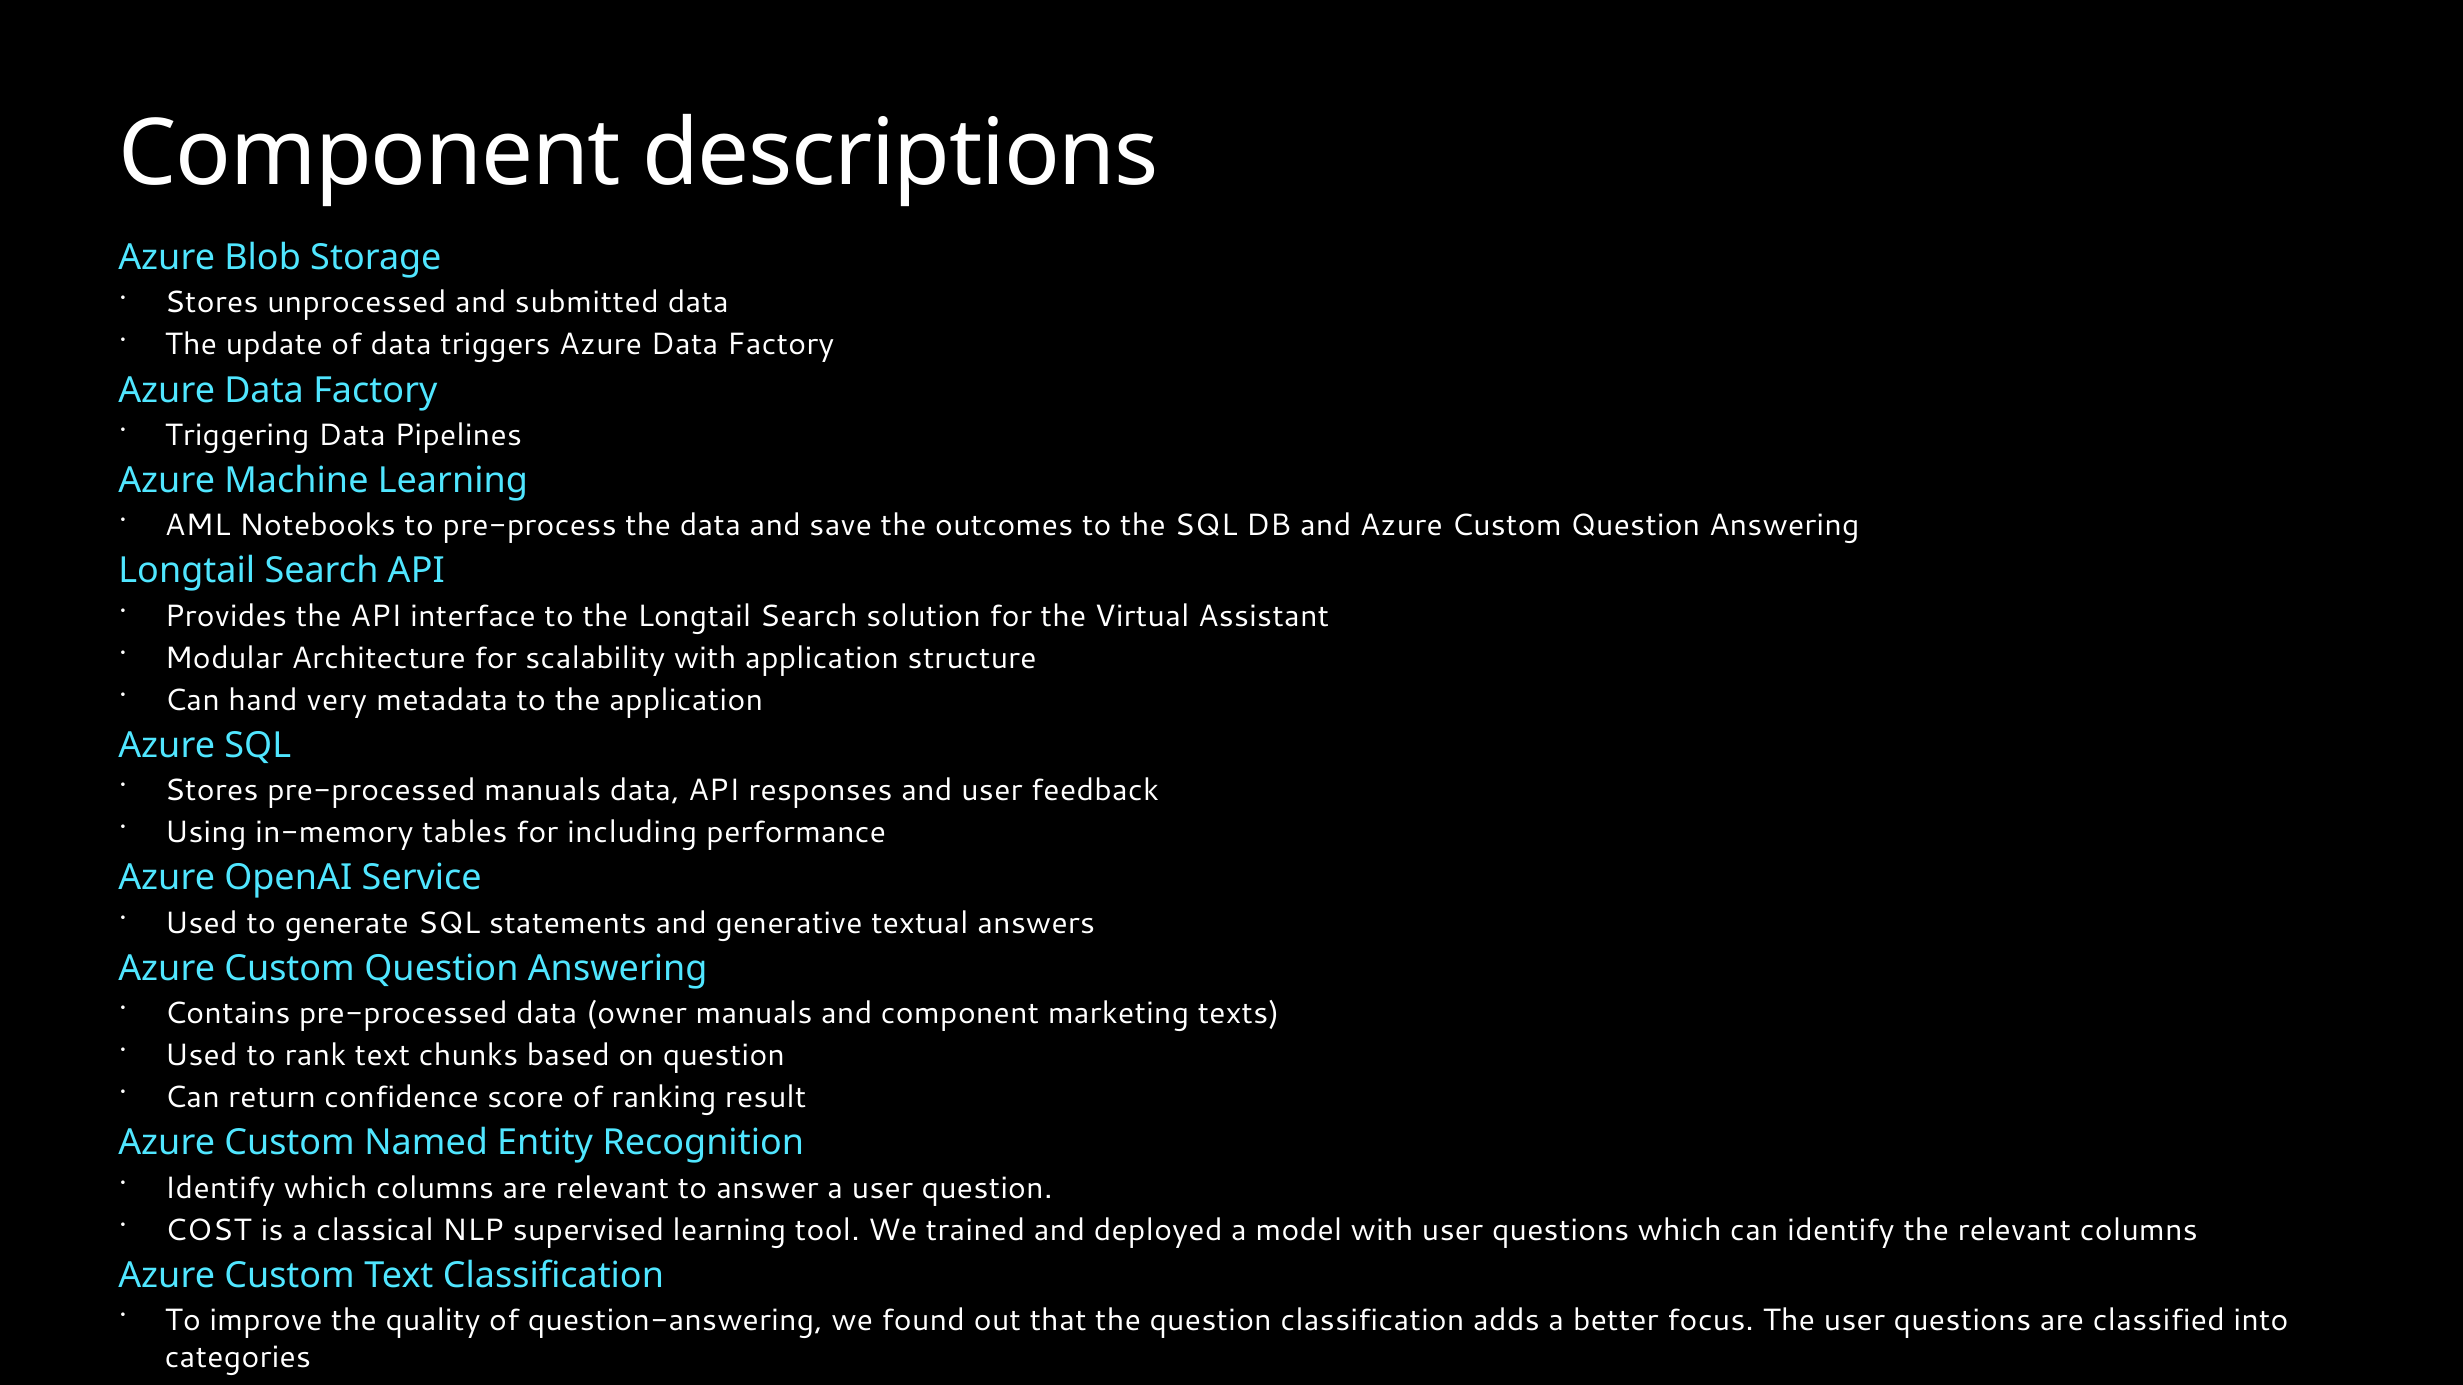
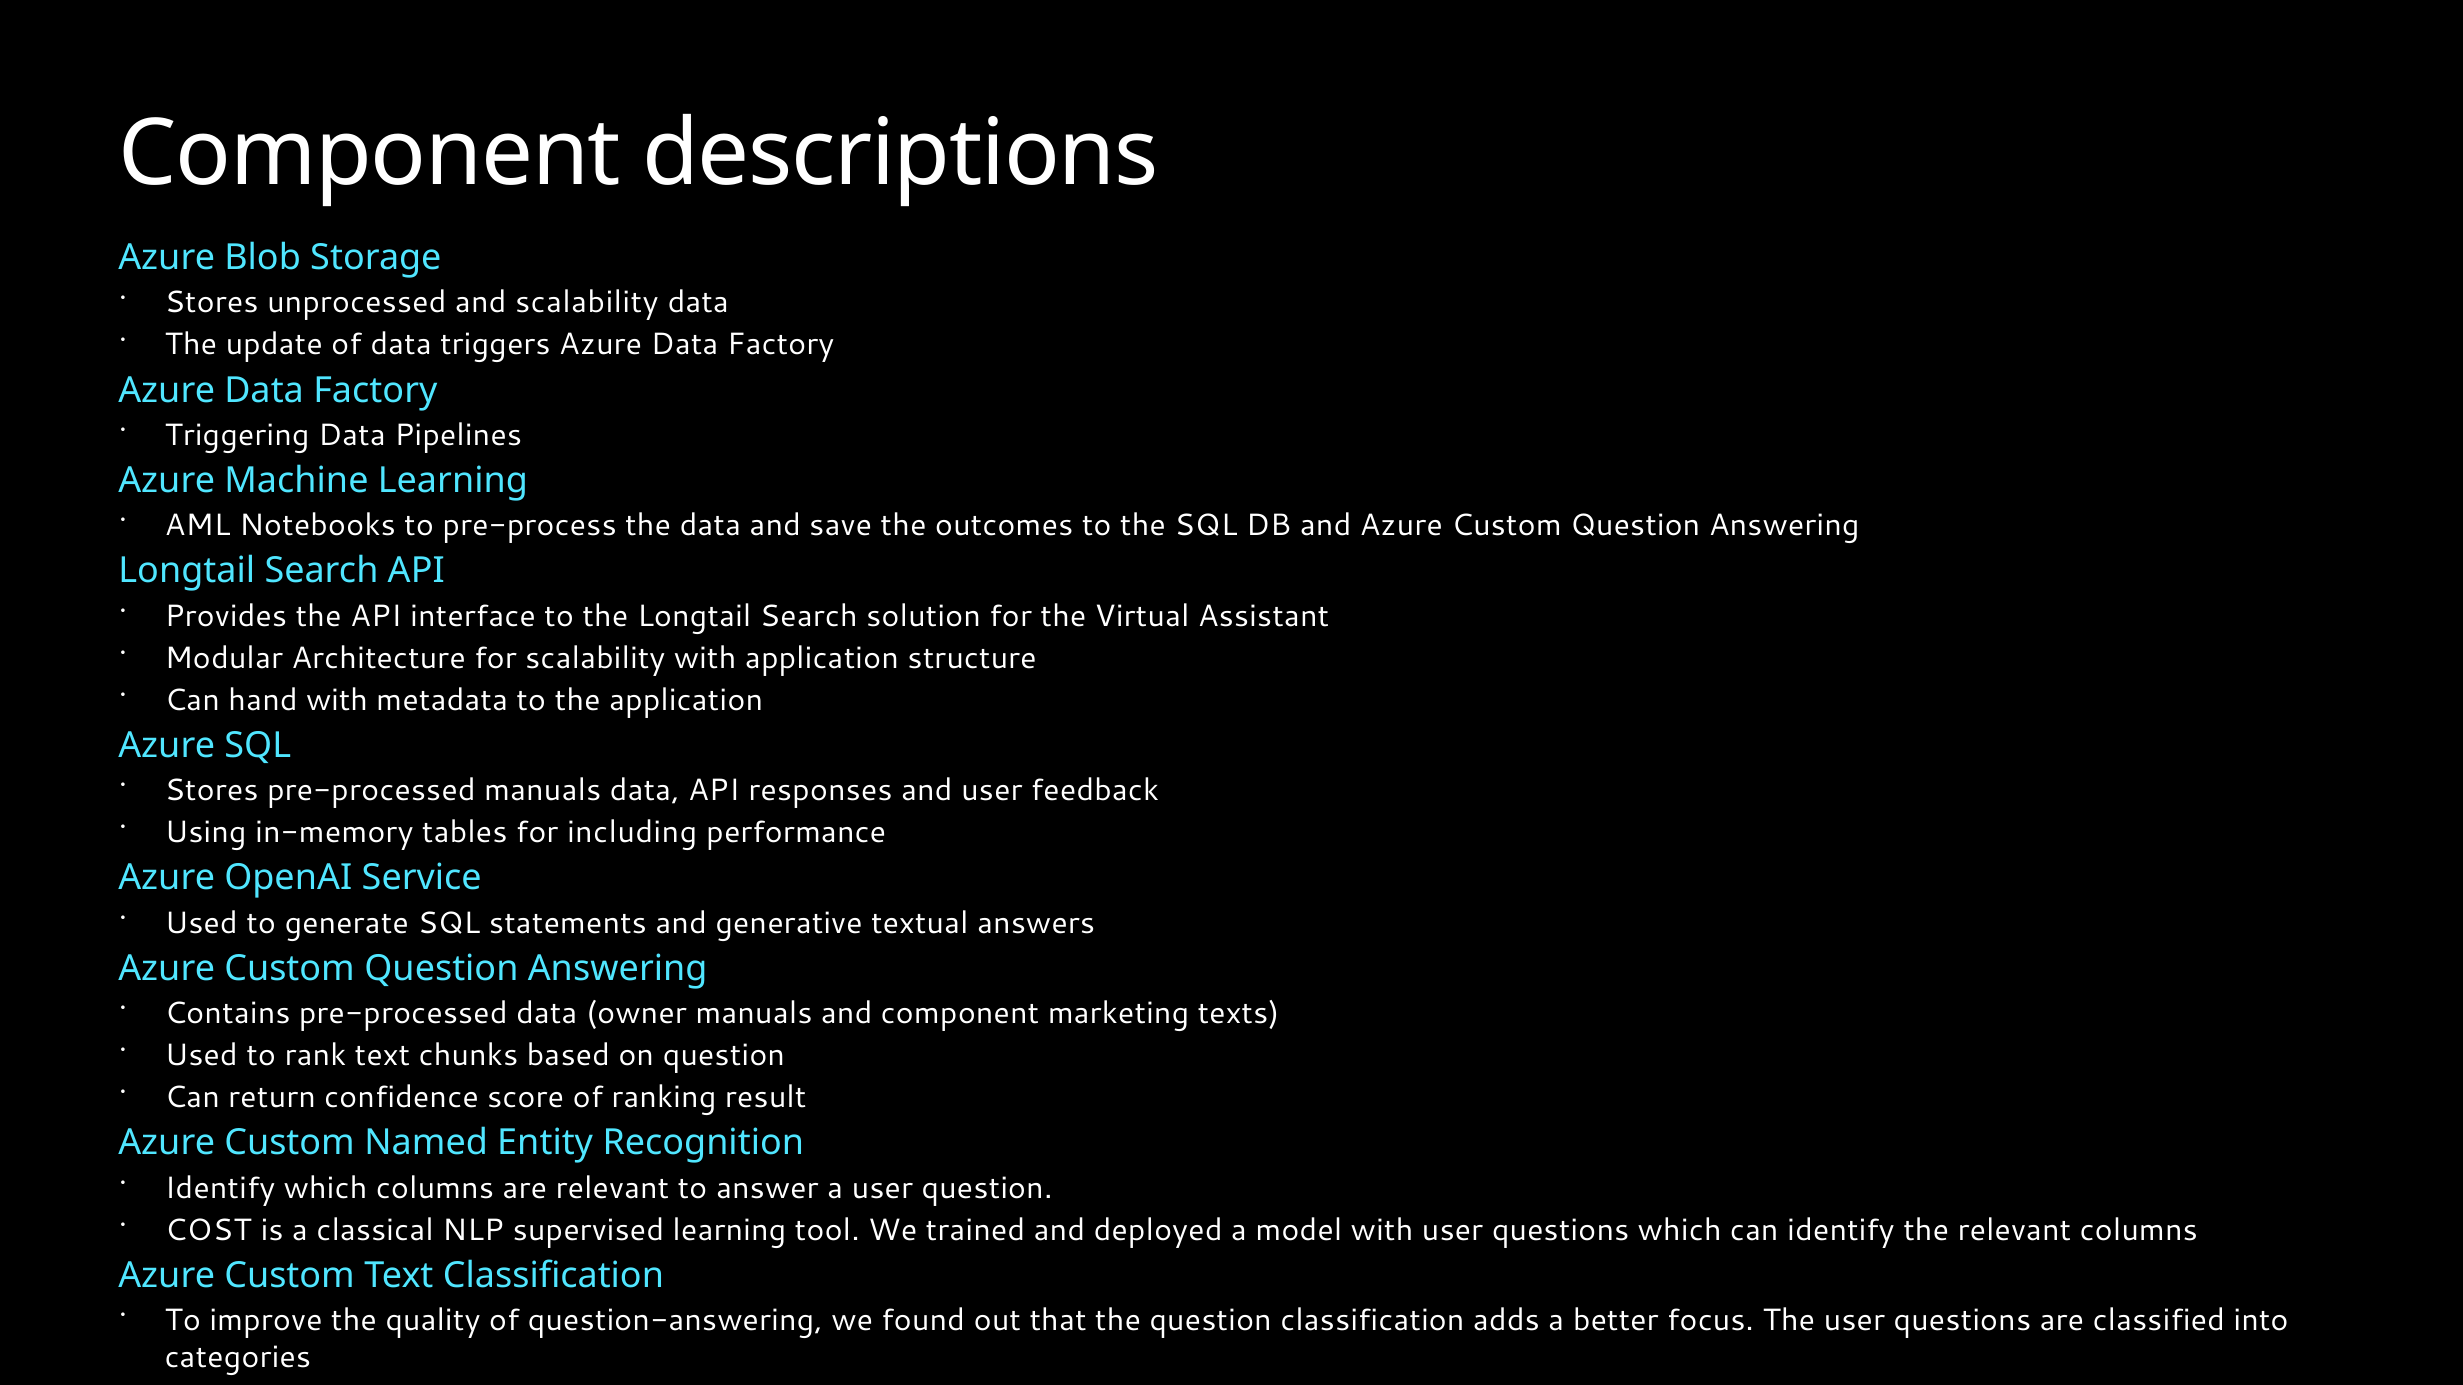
and submitted: submitted -> scalability (587, 303)
hand very: very -> with (337, 700)
